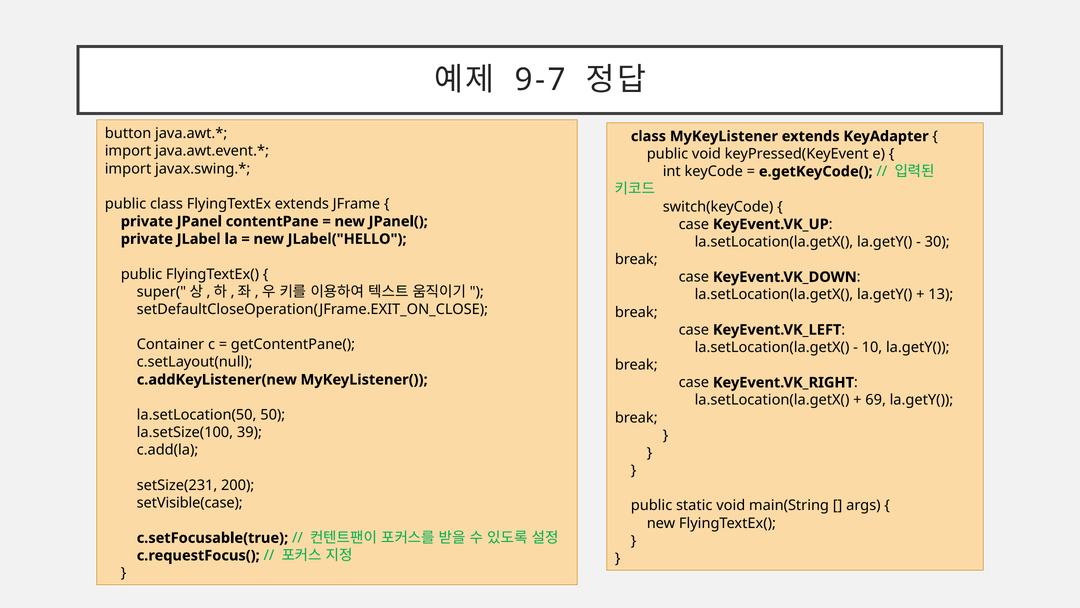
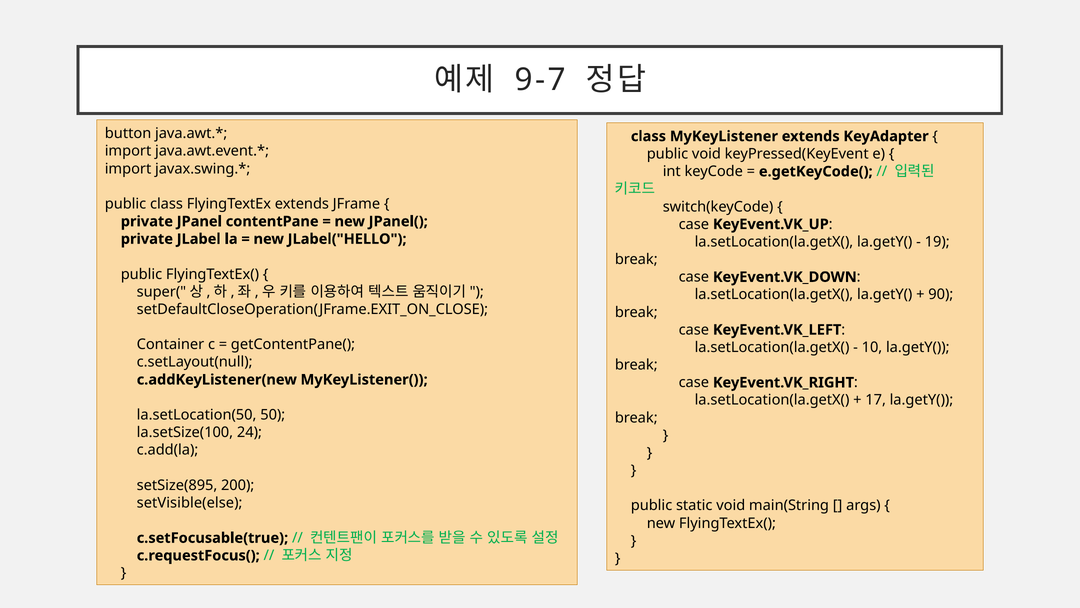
30: 30 -> 19 (937, 242)
13: 13 -> 90 (941, 294)
69: 69 -> 17 (876, 400)
39: 39 -> 24 (249, 432)
setSize(231: setSize(231 -> setSize(895 (177, 485)
setVisible(case: setVisible(case -> setVisible(else (190, 502)
